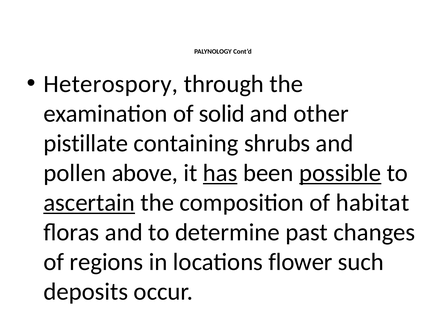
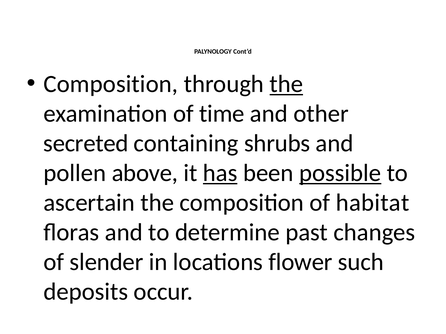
Heterospory: Heterospory -> Composition (111, 84)
the underline: none -> present (286, 84)
solid: solid -> time (222, 114)
pistillate: pistillate -> secreted (86, 144)
ascertain underline: present -> none (89, 203)
regions: regions -> slender (106, 262)
